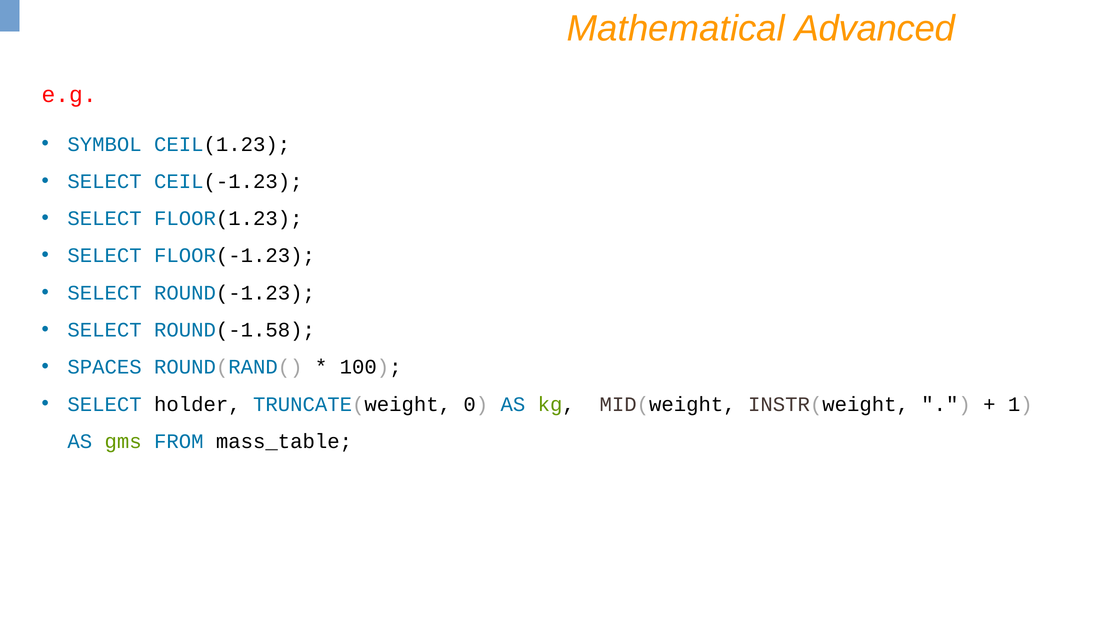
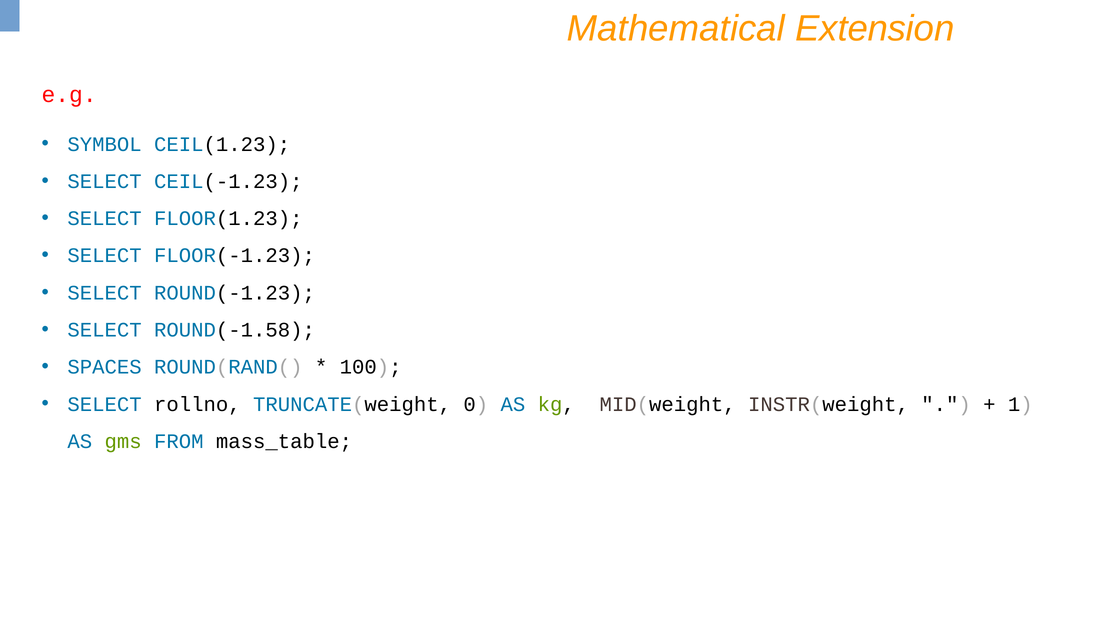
Advanced: Advanced -> Extension (875, 29)
holder: holder -> rollno (197, 404)
